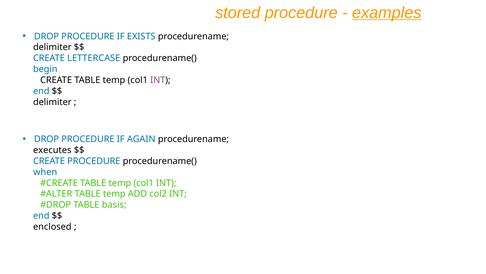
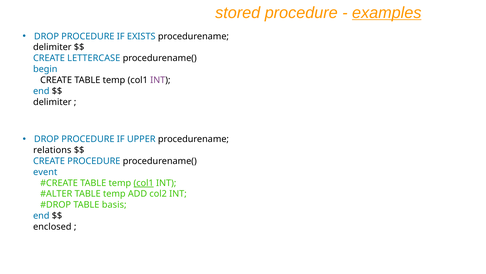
AGAIN: AGAIN -> UPPER (141, 139)
executes: executes -> relations (52, 150)
when: when -> event (45, 172)
col1 underline: none -> present (144, 183)
